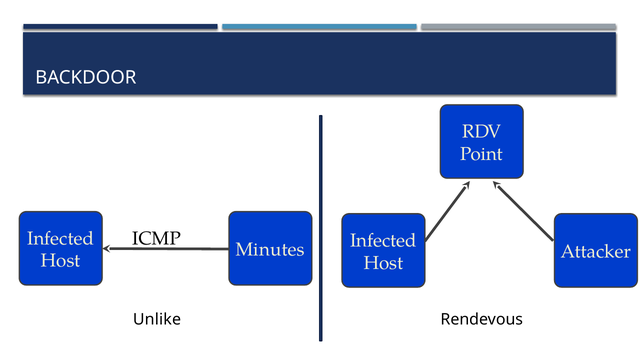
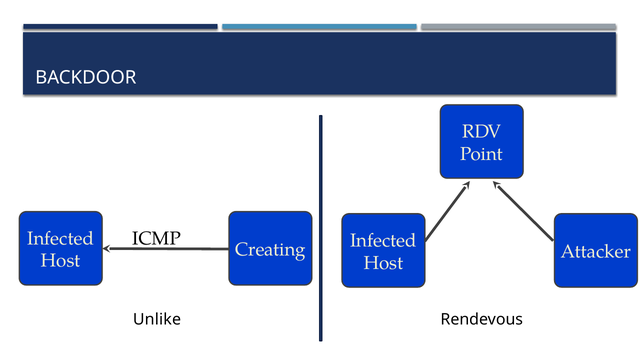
Minutes: Minutes -> Creating (270, 250)
